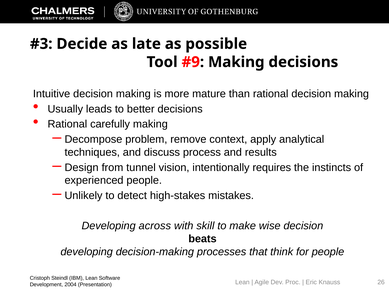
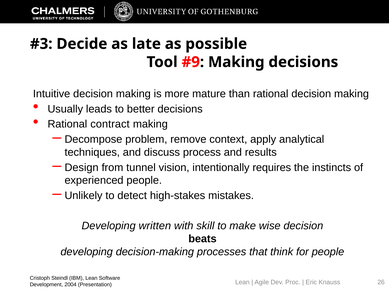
carefully: carefully -> contract (110, 124)
across: across -> written (155, 226)
